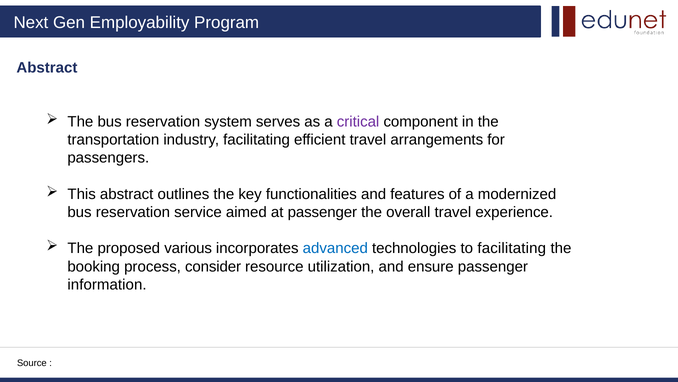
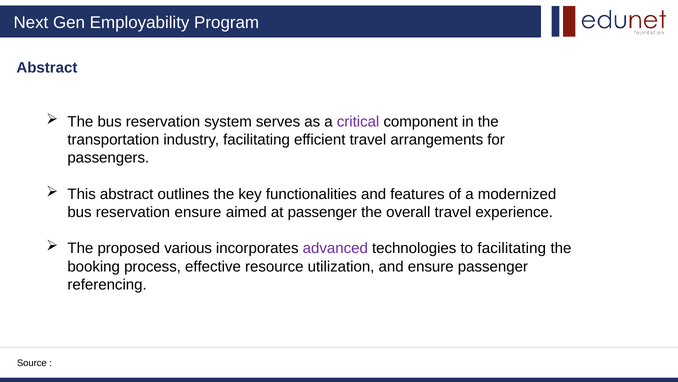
reservation service: service -> ensure (198, 212)
advanced colour: blue -> purple (335, 248)
consider: consider -> effective (213, 266)
information: information -> referencing (107, 284)
